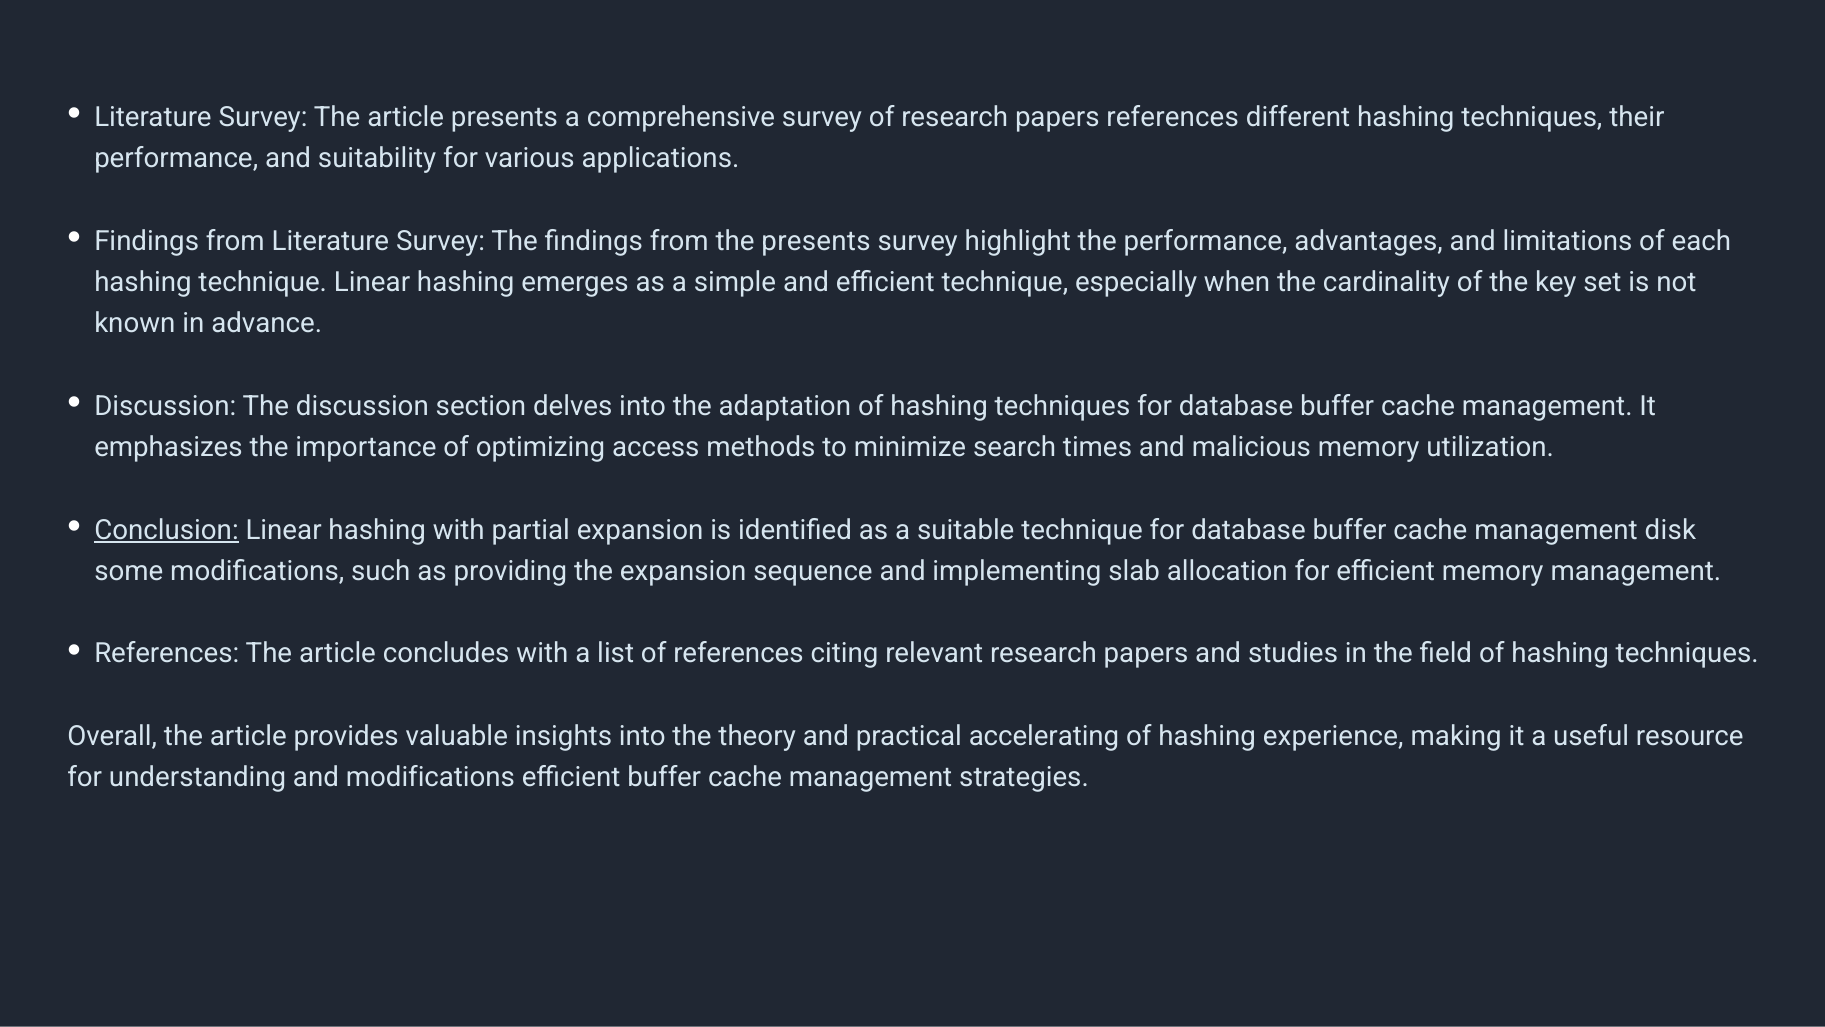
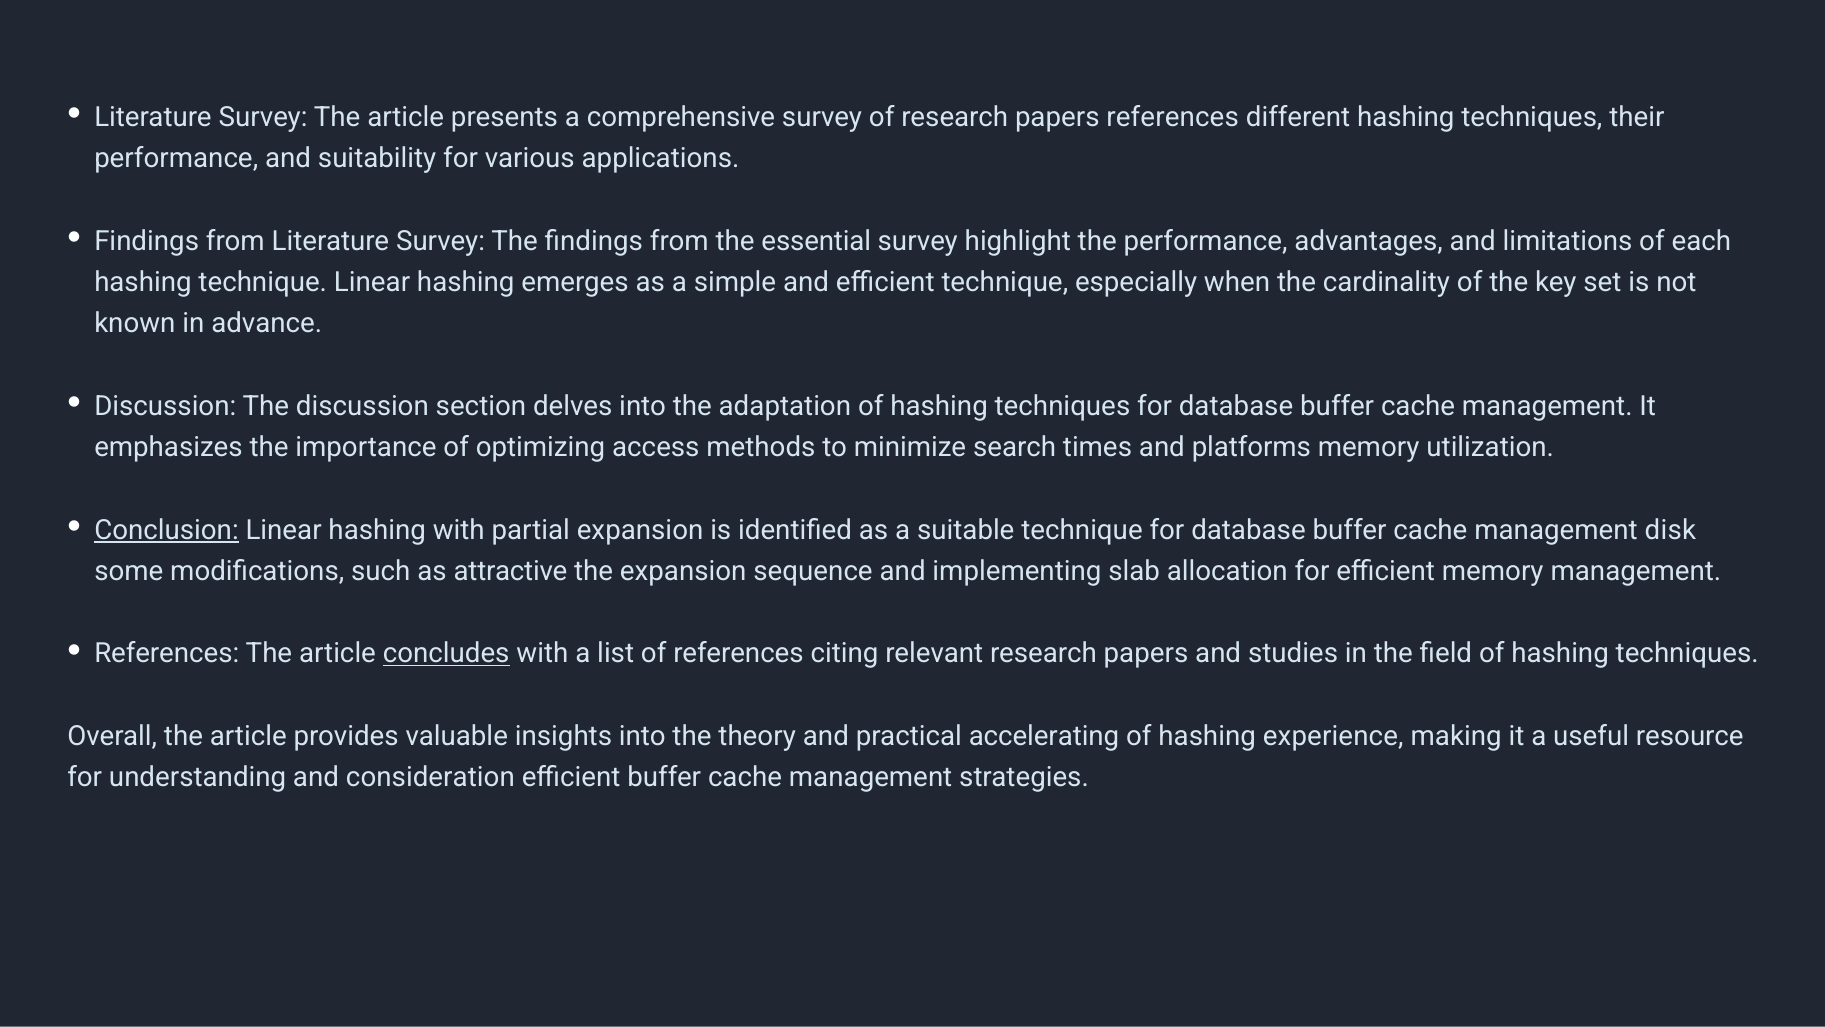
the presents: presents -> essential (816, 241)
malicious: malicious -> platforms (1251, 447)
providing: providing -> attractive (511, 571)
concludes underline: none -> present (446, 653)
and modifications: modifications -> consideration (430, 777)
